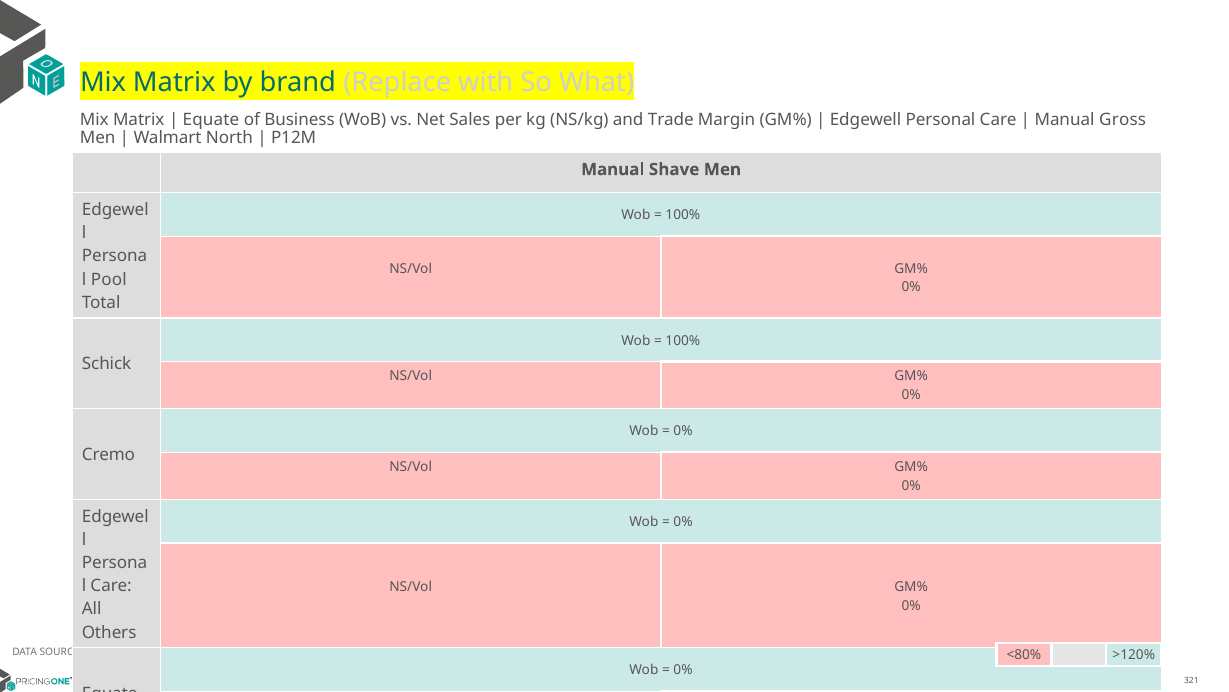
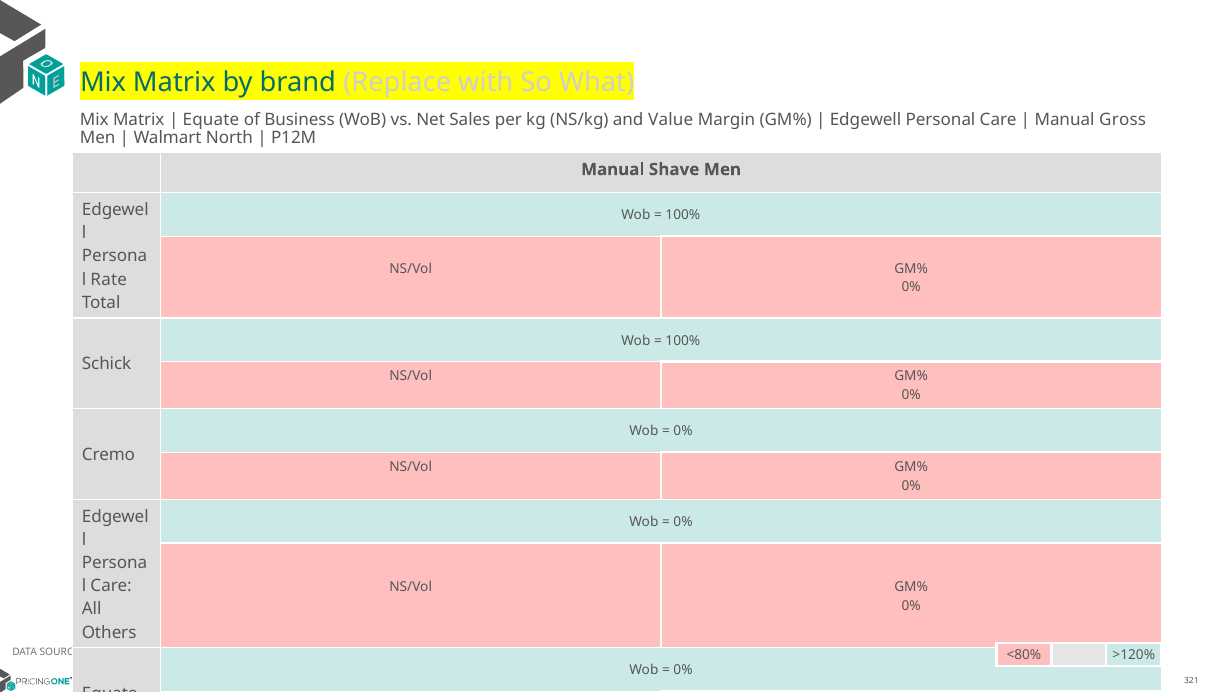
Trade: Trade -> Value (671, 119)
Pool: Pool -> Rate (109, 279)
